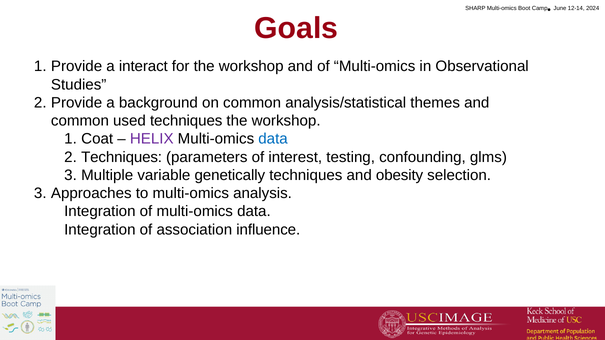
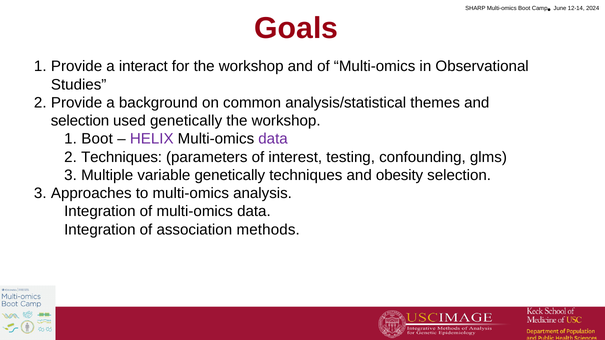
common: common -> selection (80, 121)
used techniques: techniques -> genetically (186, 121)
Coat: Coat -> Boot (97, 139)
data colour: blue -> purple (273, 139)
influence: influence -> methods (268, 230)
